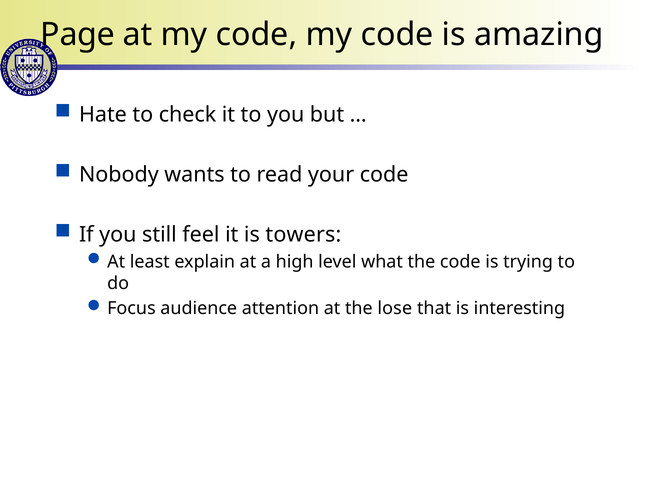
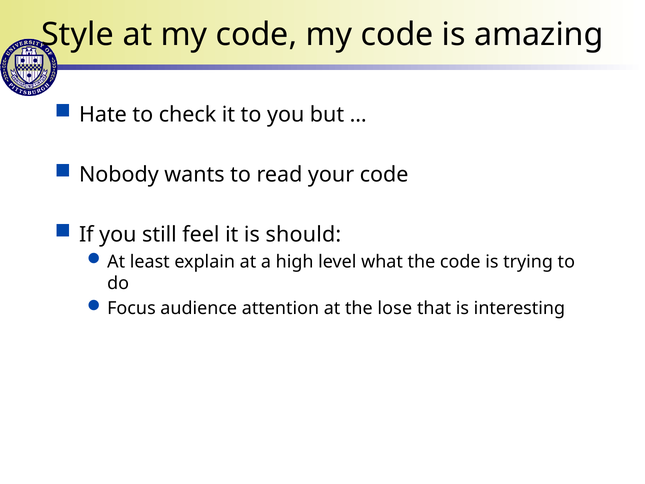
Page: Page -> Style (78, 34)
towers: towers -> should (303, 235)
